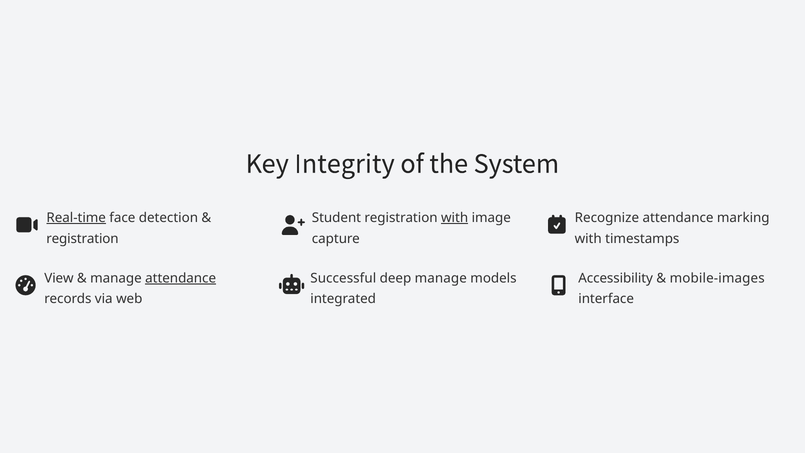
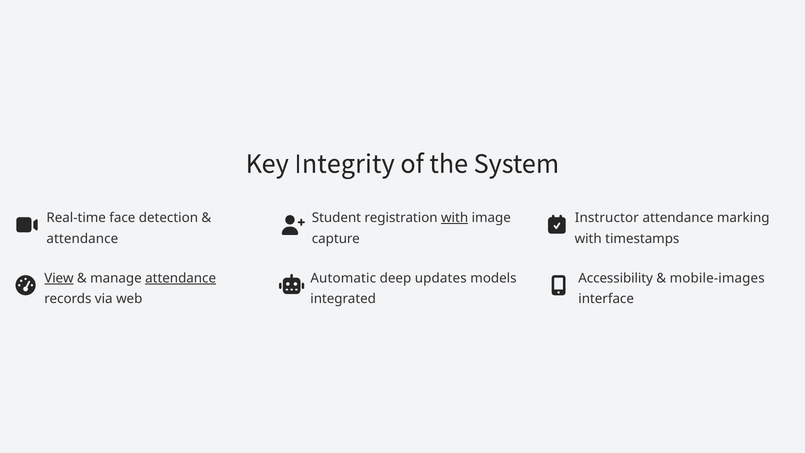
Real-time underline: present -> none (76, 218)
Recognize: Recognize -> Instructor (607, 218)
registration: registration -> attendance (82, 239)
View underline: none -> present (59, 278)
Successful: Successful -> Automatic (343, 278)
deep manage: manage -> updates (441, 278)
